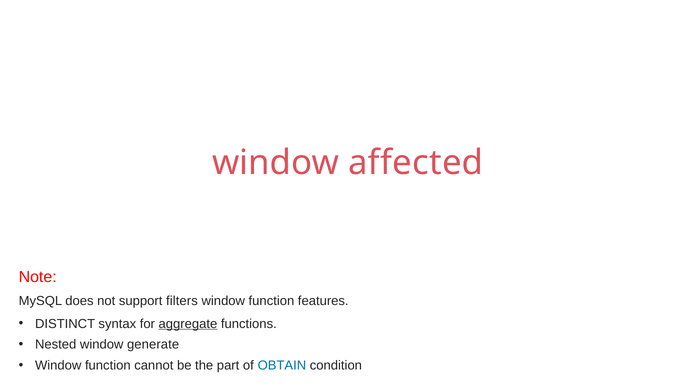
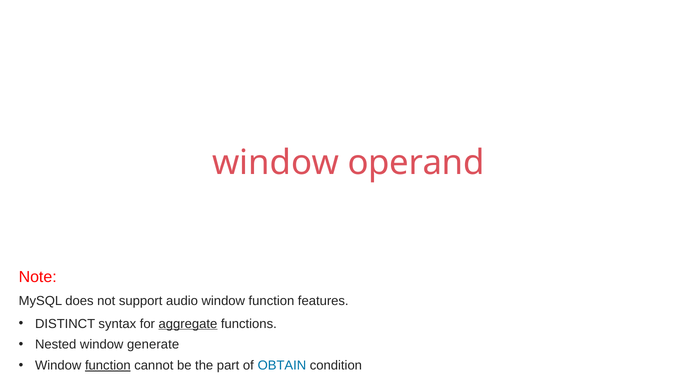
affected: affected -> operand (416, 163)
filters: filters -> audio (182, 302)
function underline: none -> present (108, 366)
